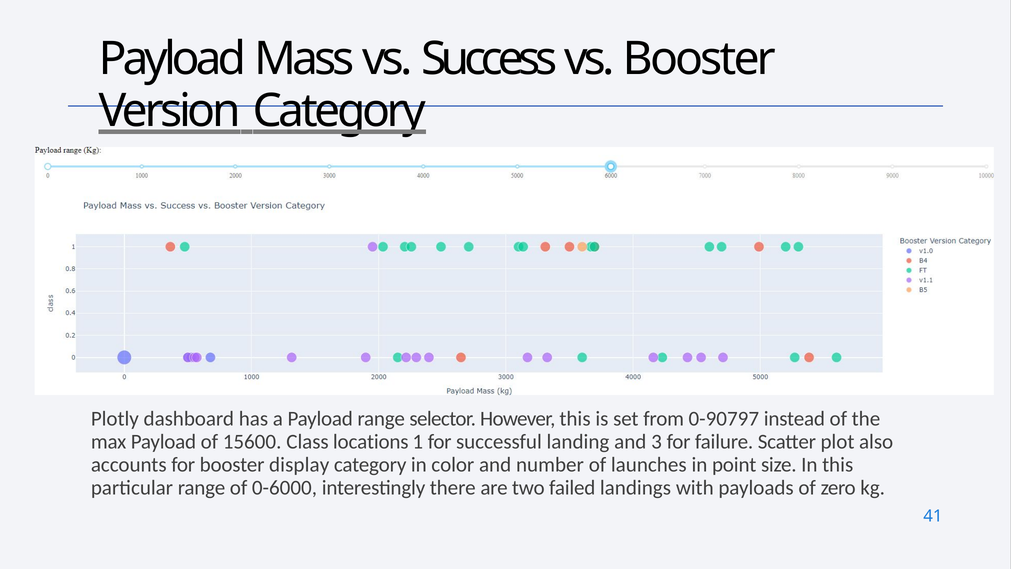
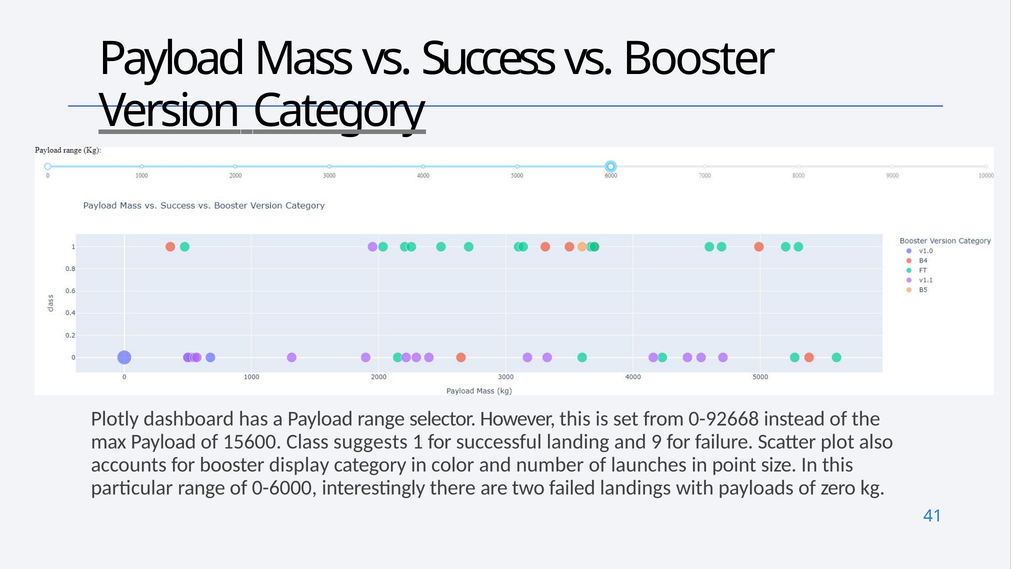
0-90797: 0-90797 -> 0-92668 (724, 418)
locations: locations -> suggests (371, 441)
3: 3 -> 9 (657, 441)
